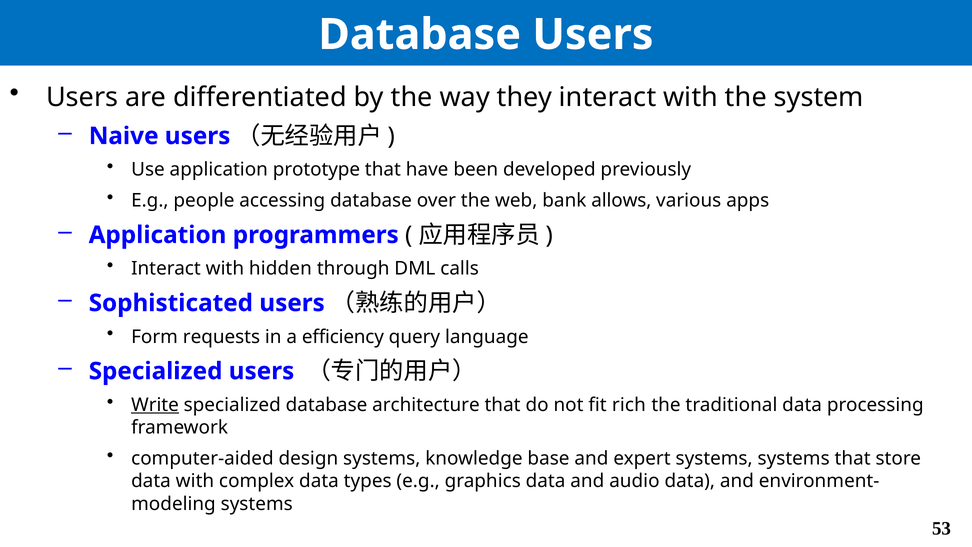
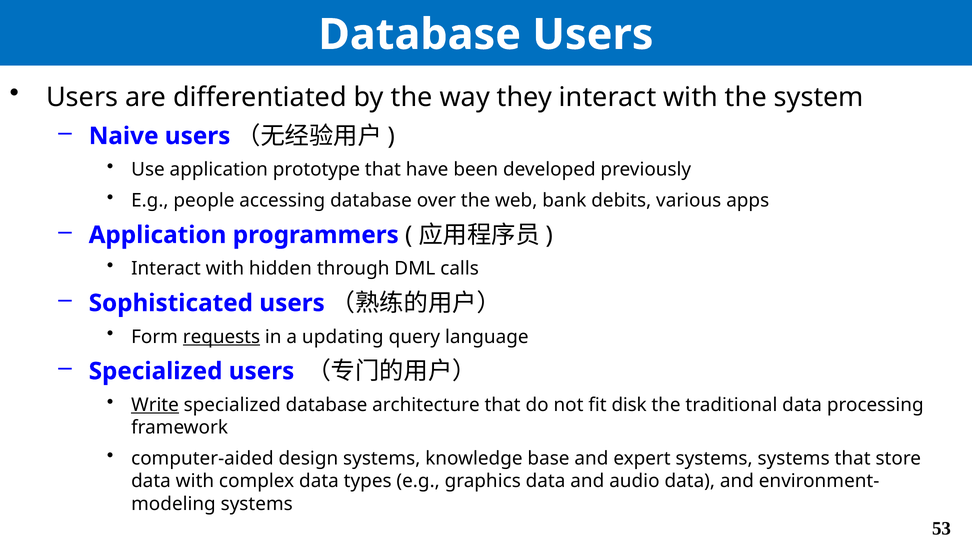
allows: allows -> debits (621, 200)
requests underline: none -> present (221, 337)
efficiency: efficiency -> updating (343, 337)
rich: rich -> disk (629, 405)
